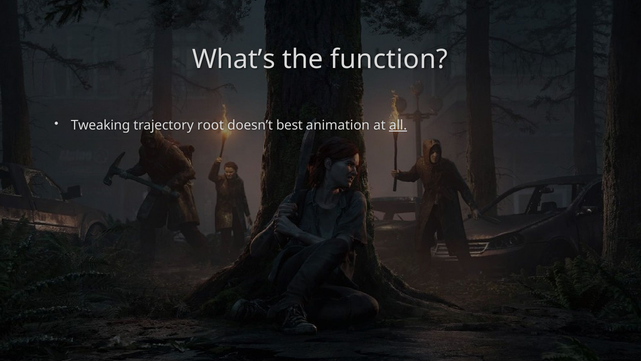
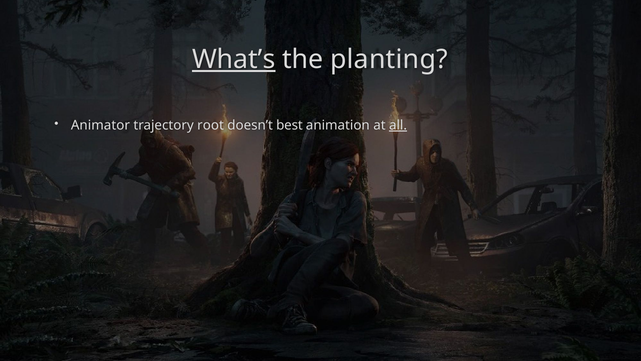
What’s underline: none -> present (234, 59)
function: function -> planting (389, 59)
Tweaking: Tweaking -> Animator (100, 125)
